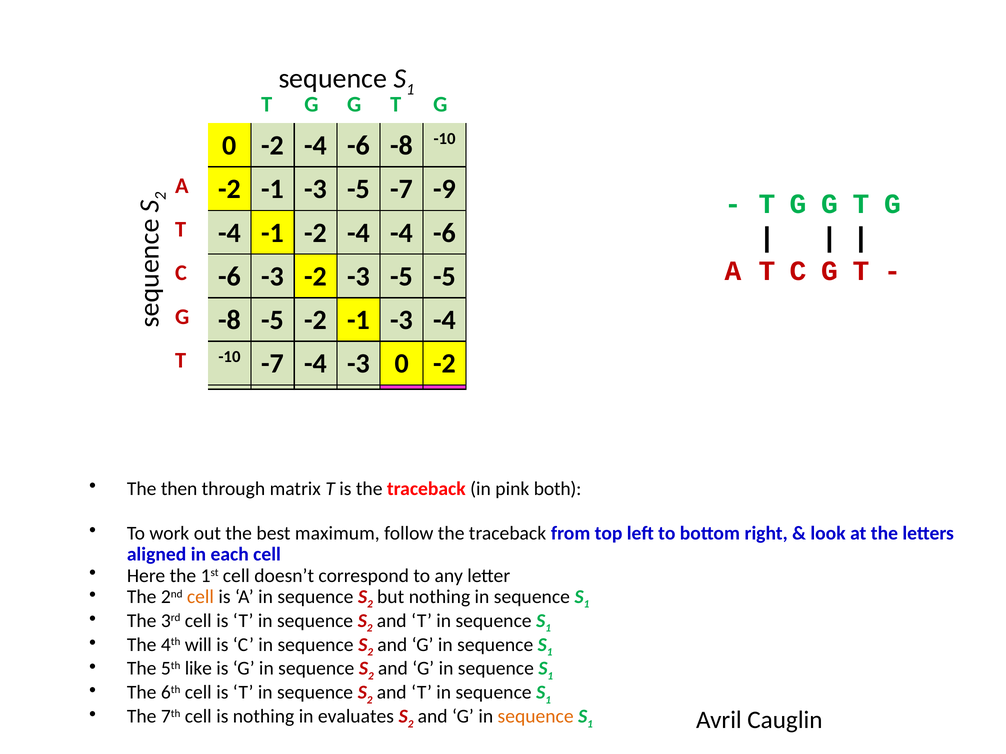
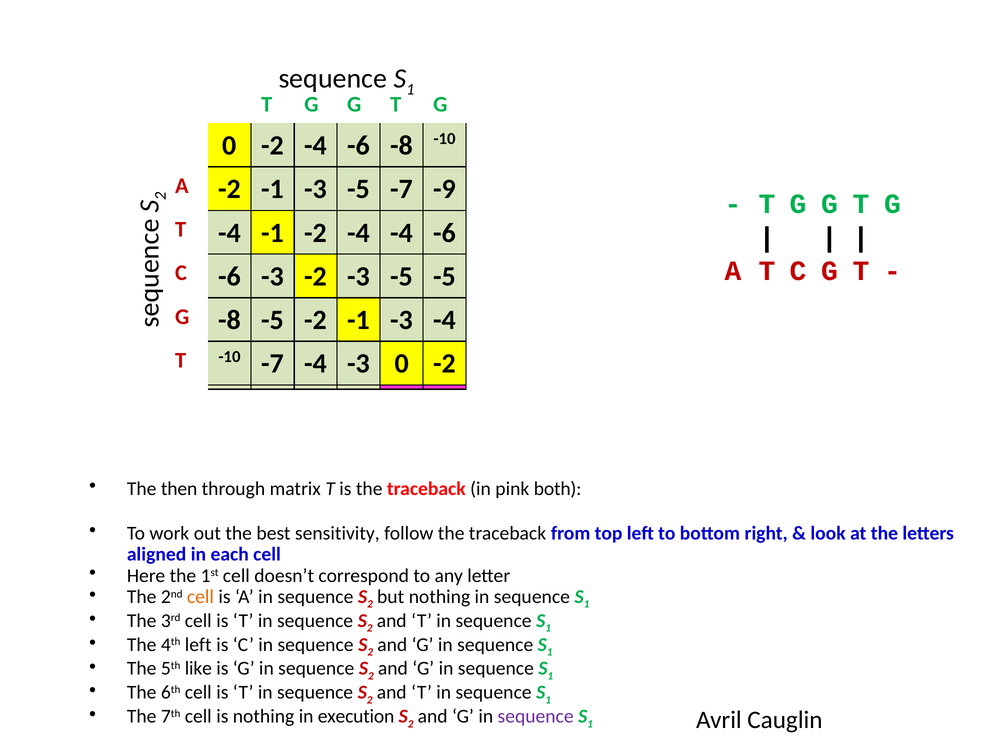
maximum: maximum -> sensitivity (337, 534)
4th will: will -> left (198, 645)
evaluates: evaluates -> execution (356, 717)
sequence colour: orange -> purple (536, 717)
